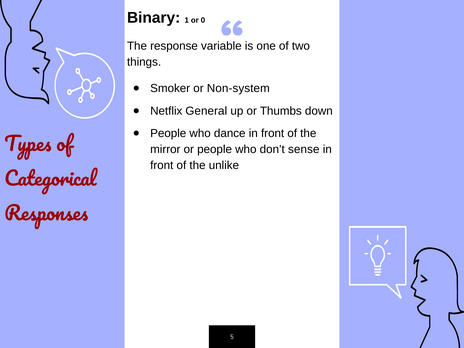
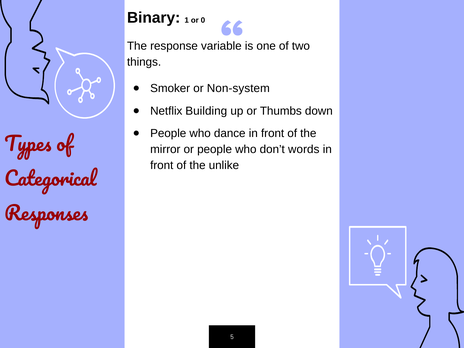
General: General -> Building (206, 111)
sense: sense -> words (304, 149)
